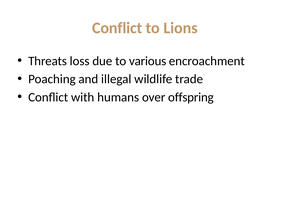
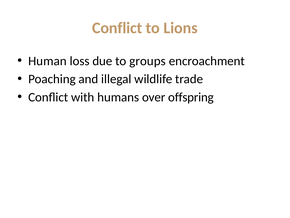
Threats: Threats -> Human (47, 61)
various: various -> groups (148, 61)
